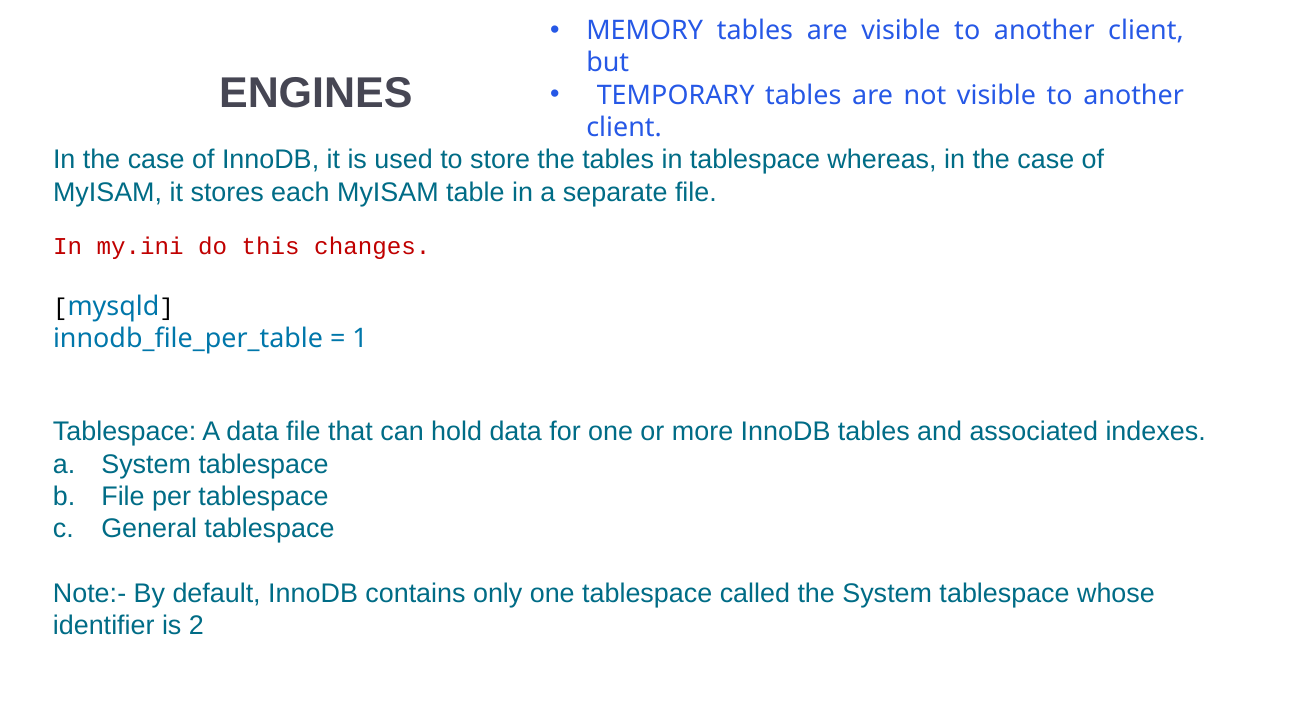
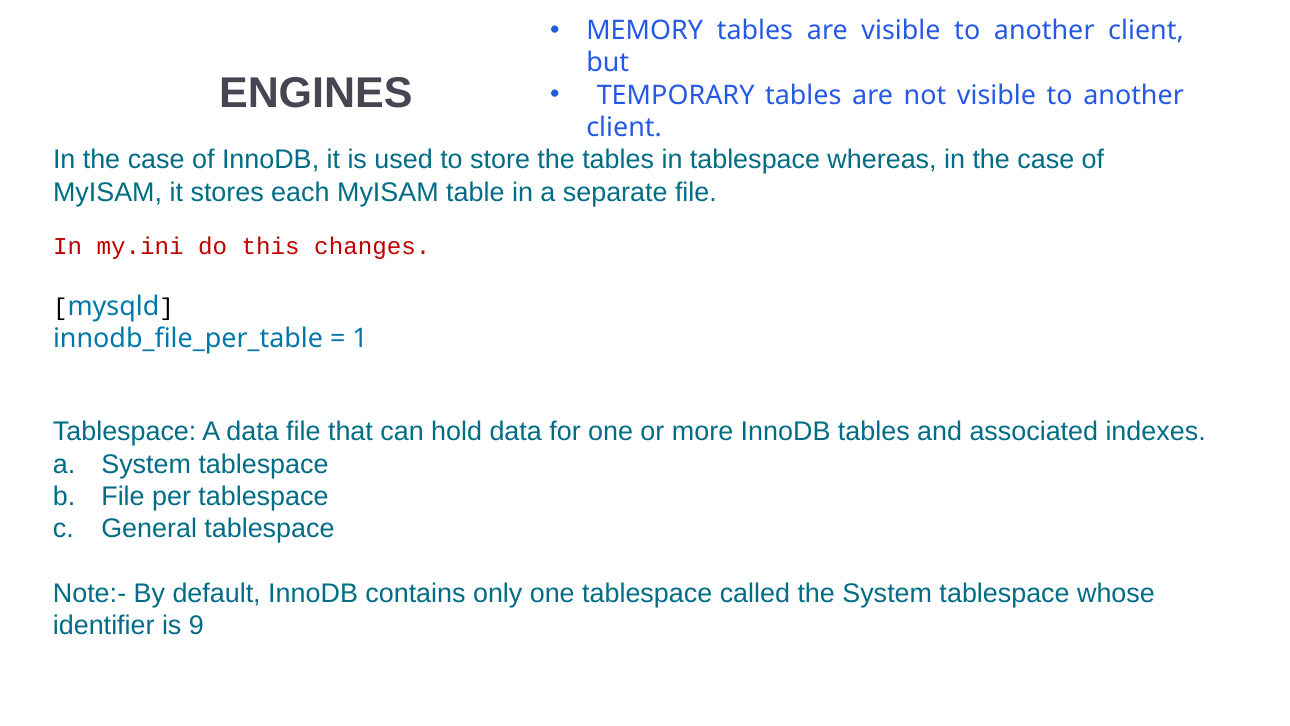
2: 2 -> 9 (196, 625)
